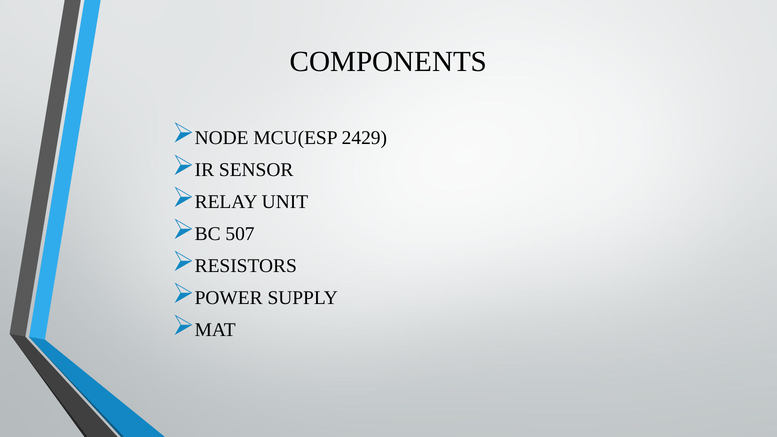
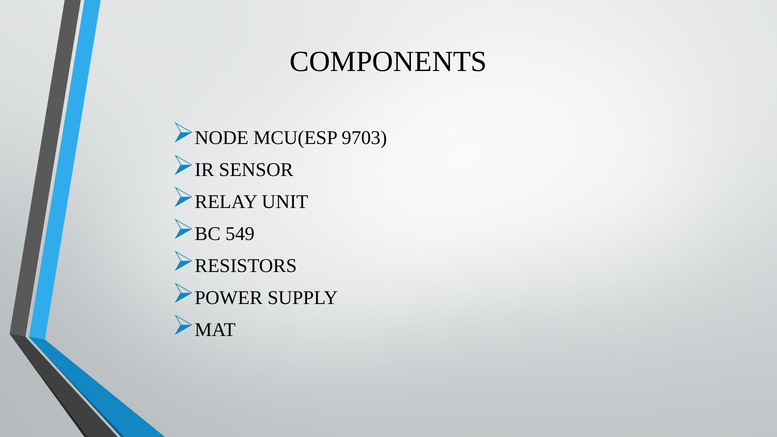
2429: 2429 -> 9703 (364, 138)
507: 507 -> 549 (240, 234)
